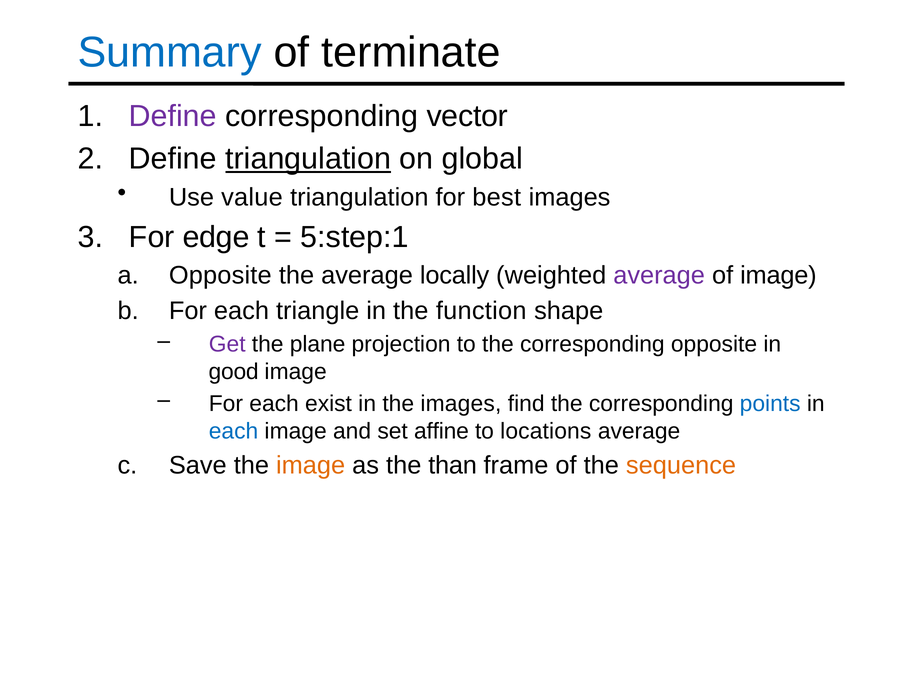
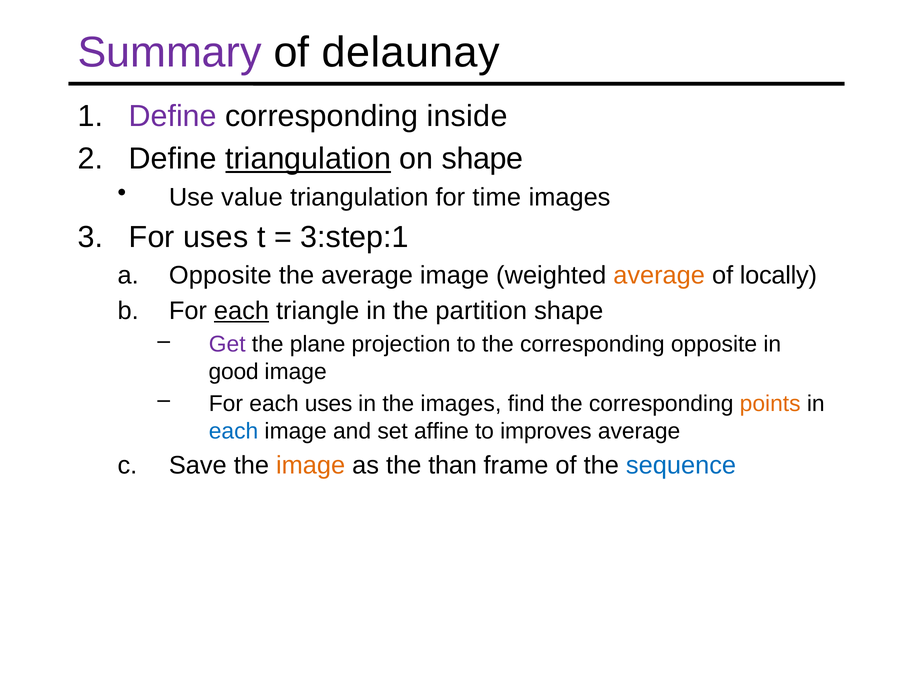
Summary colour: blue -> purple (170, 52)
terminate: terminate -> delaunay (411, 52)
vector: vector -> inside (467, 116)
on global: global -> shape (482, 159)
best: best -> time (497, 197)
For edge: edge -> uses (216, 237)
5:step:1: 5:step:1 -> 3:step:1 (355, 237)
average locally: locally -> image (455, 275)
average colour: purple -> orange (659, 275)
of image: image -> locally (778, 275)
each underline: none -> present (241, 311)
function: function -> partition (481, 311)
each exist: exist -> uses (329, 403)
points colour: blue -> orange (770, 403)
locations: locations -> improves (546, 431)
sequence colour: orange -> blue (681, 465)
